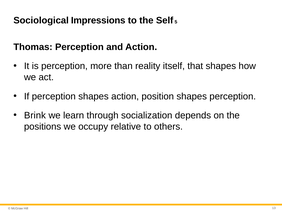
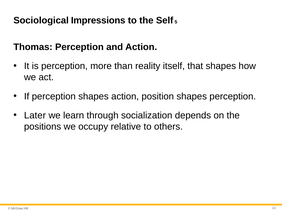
Brink: Brink -> Later (35, 116)
